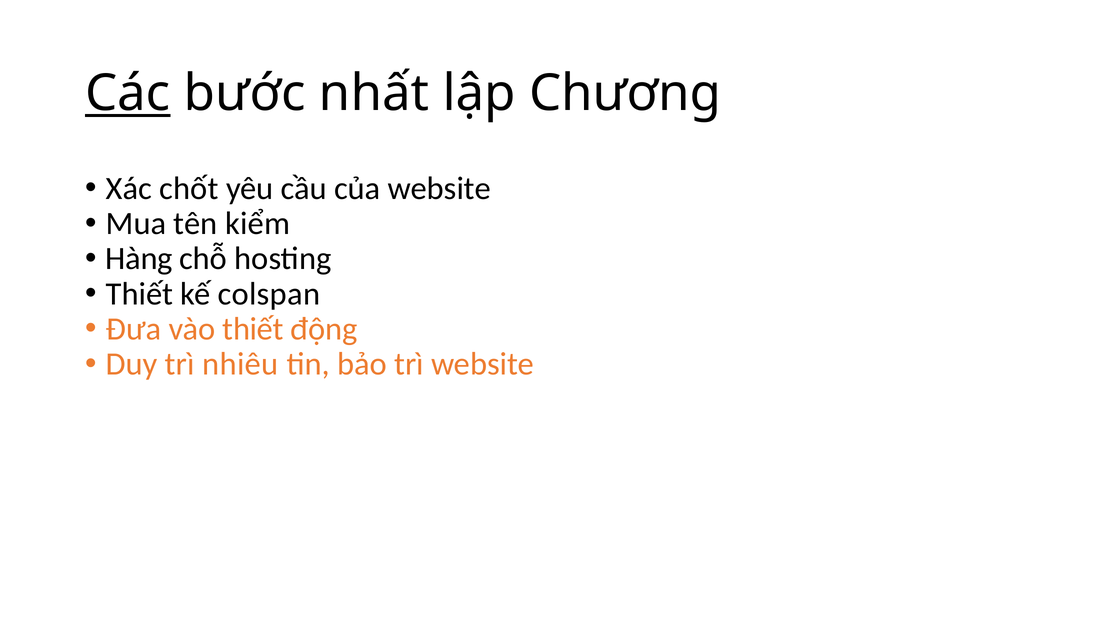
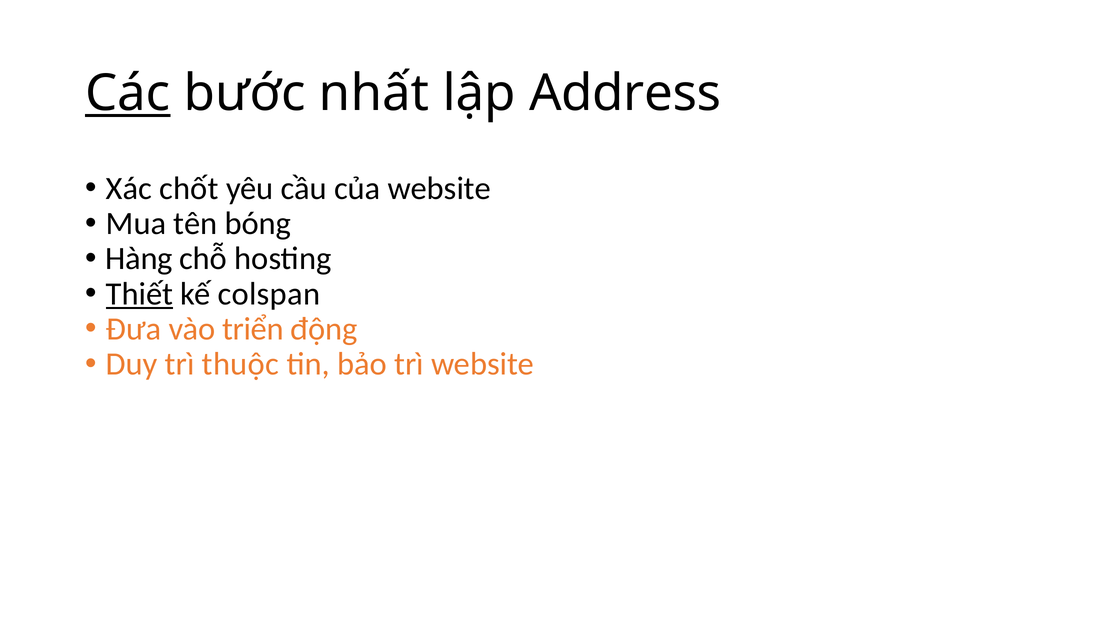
Chương: Chương -> Address (625, 94)
kiểm: kiểm -> bóng (258, 224)
Thiết underline: none -> present (140, 294)
vào thiết: thiết -> triển (253, 329)
nhiêu: nhiêu -> thuộc (240, 364)
